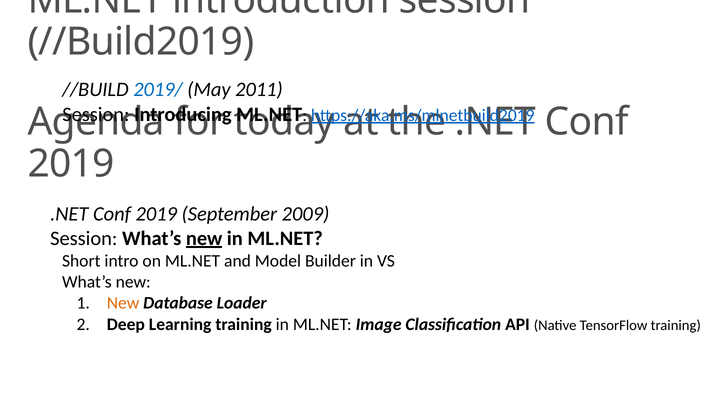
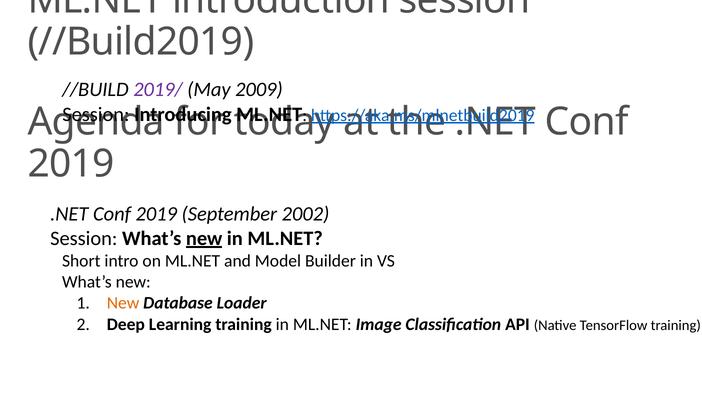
2019/ colour: blue -> purple (158, 90)
2011: 2011 -> 2009 (259, 90)
2009: 2009 -> 2002 (305, 214)
